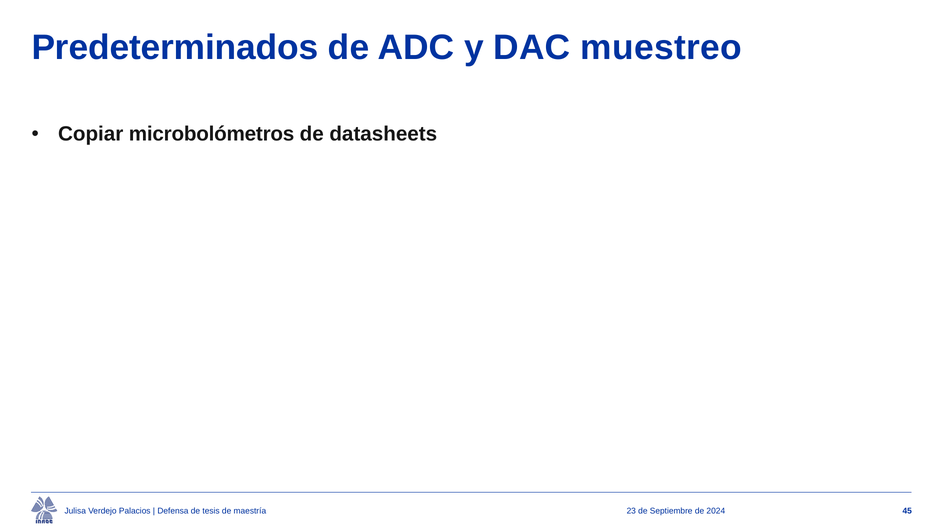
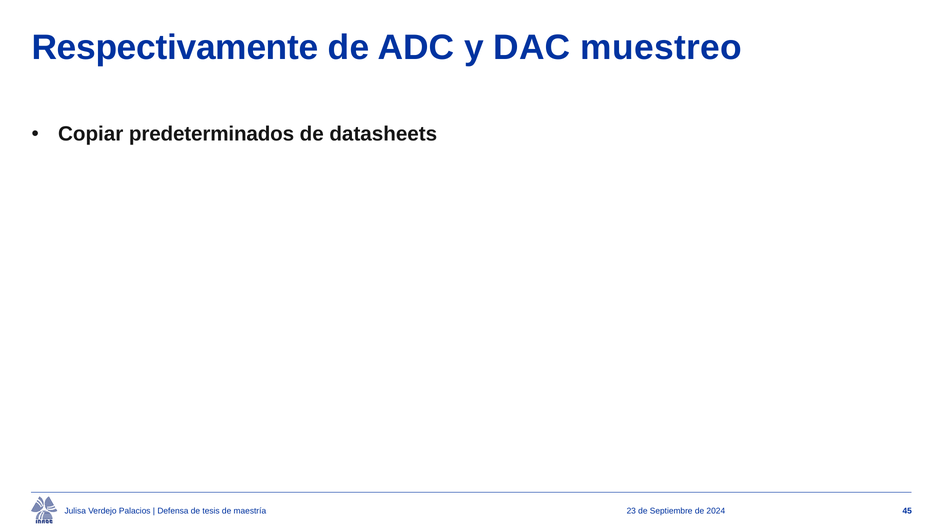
Predeterminados: Predeterminados -> Respectivamente (175, 48)
microbolómetros: microbolómetros -> predeterminados (212, 134)
